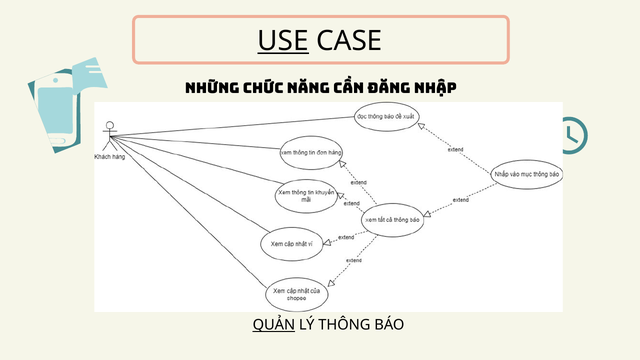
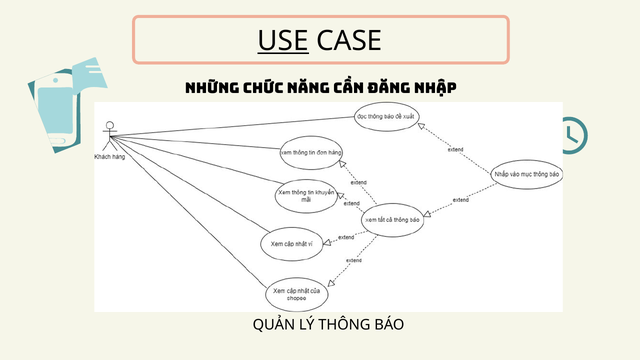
QUẢN underline: present -> none (274, 325)
